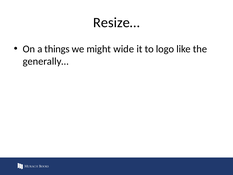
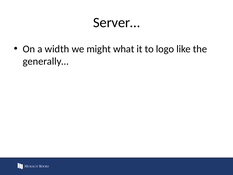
Resize…: Resize… -> Server… (116, 23)
things: things -> width (57, 49)
wide: wide -> what (124, 49)
